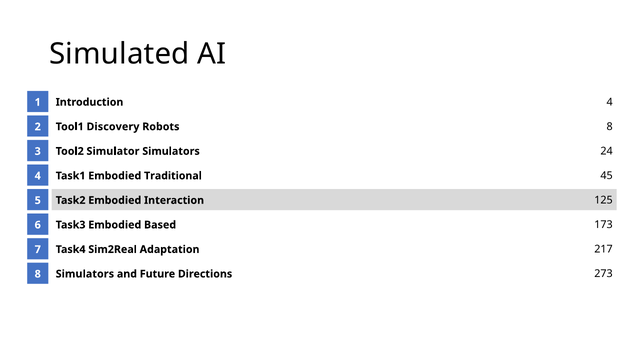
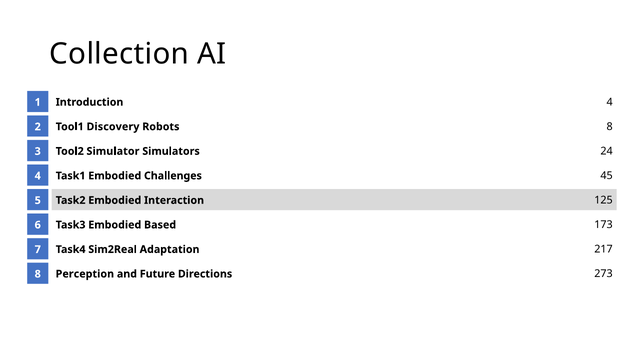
Simulated: Simulated -> Collection (119, 54)
Traditional: Traditional -> Challenges (173, 175)
Simulators: Simulators -> Perception (85, 273)
